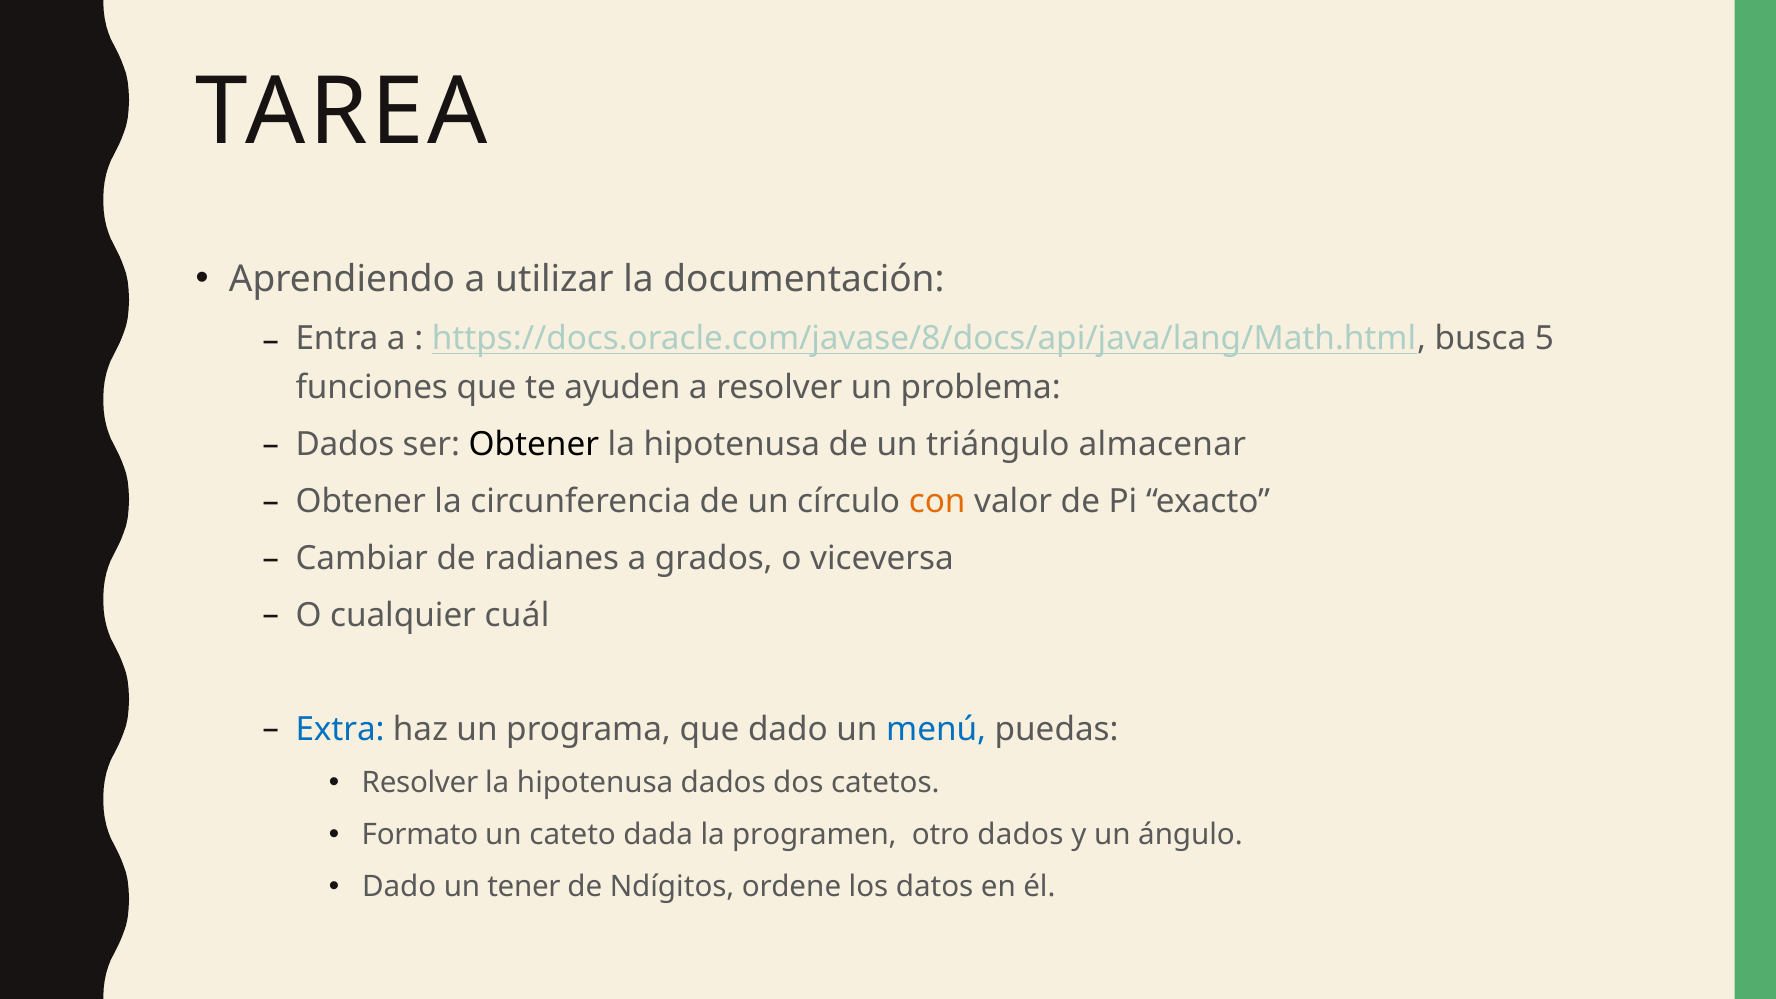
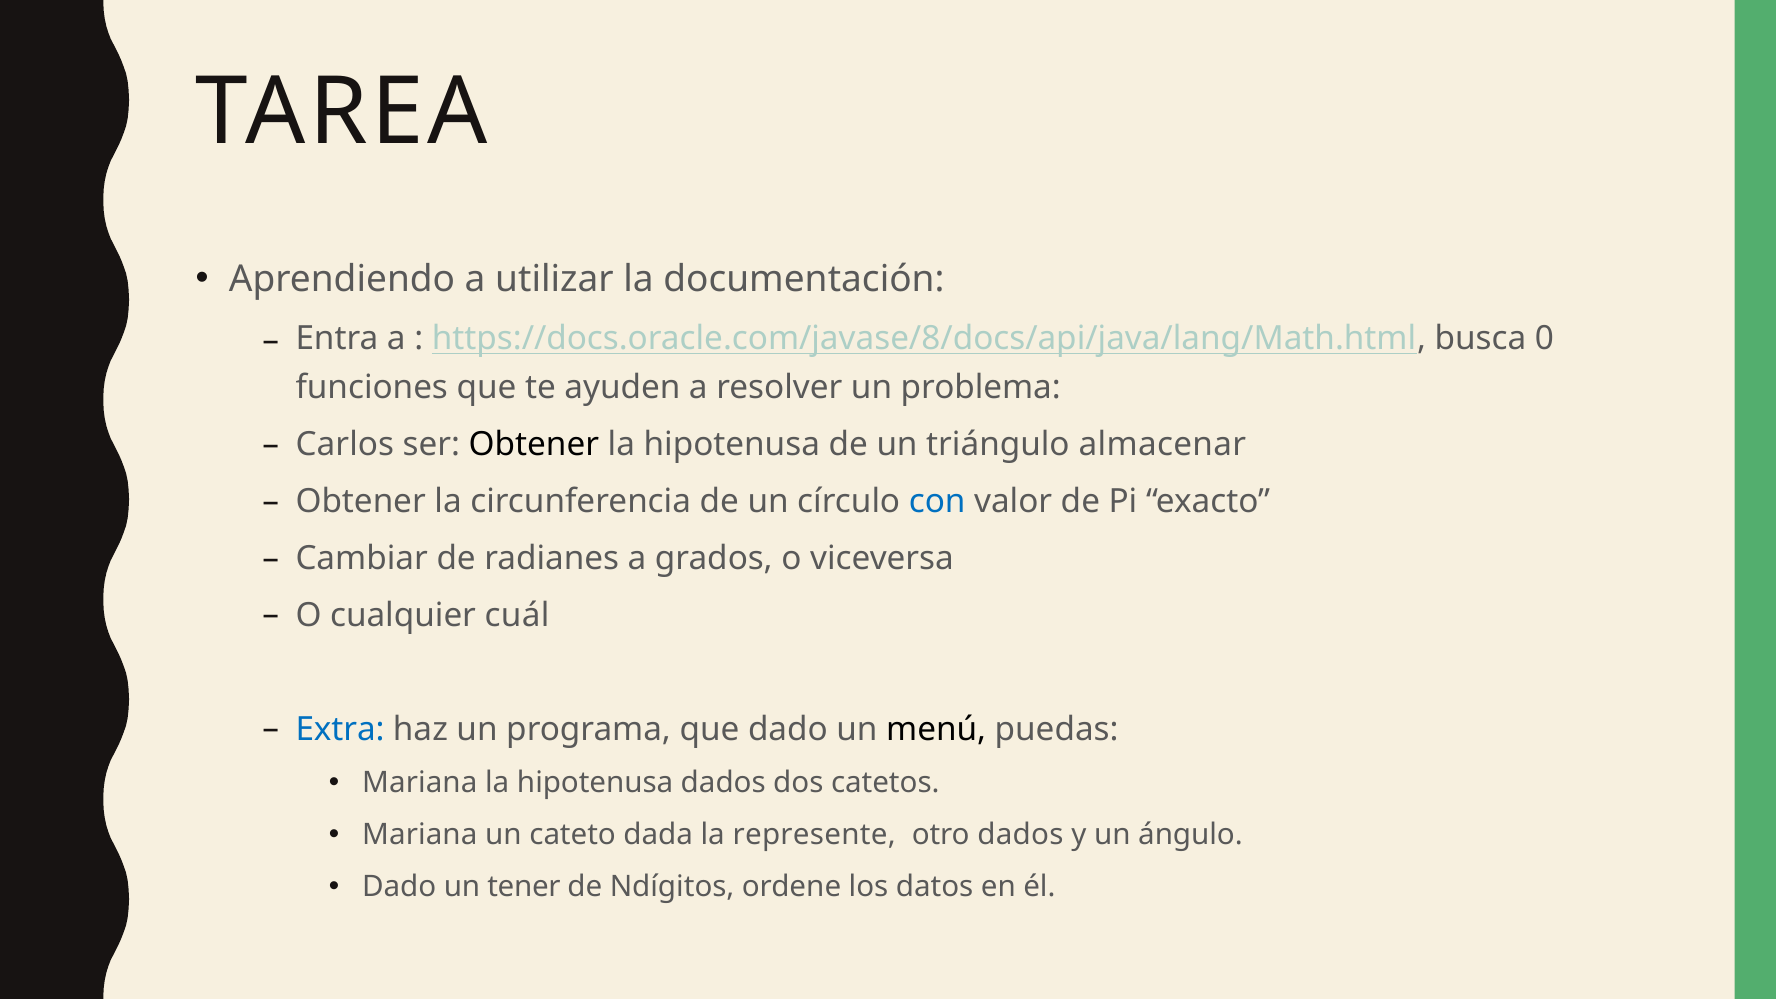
5: 5 -> 0 (1544, 339)
Dados: Dados -> Carlos (345, 445)
con colour: orange -> blue (937, 502)
menú colour: blue -> black (936, 729)
Resolver: Resolver -> Mariana (420, 783)
Formato: Formato -> Mariana (420, 835)
programen: programen -> represente (814, 835)
